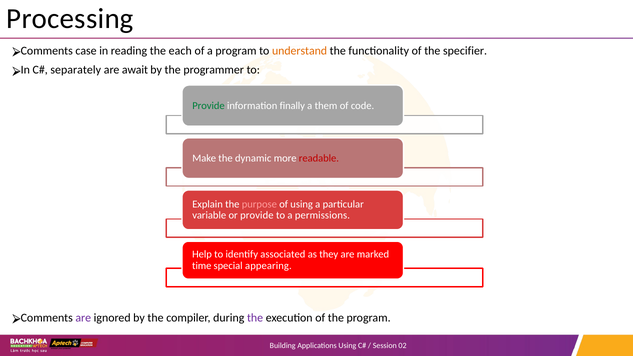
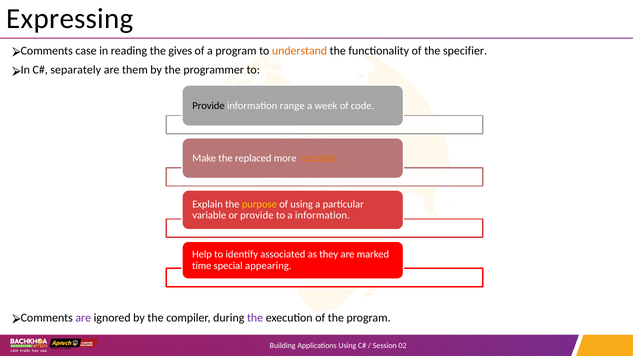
Processing: Processing -> Expressing (70, 19)
each: each -> gives (180, 51)
await: await -> them (135, 70)
Provide colour: green -> black (209, 106)
finally: finally -> range (292, 106)
them: them -> week (326, 106)
dynamic: dynamic -> replaced (253, 158)
readable colour: red -> orange (319, 158)
purpose colour: pink -> yellow (259, 204)
a permissions: permissions -> information (322, 216)
